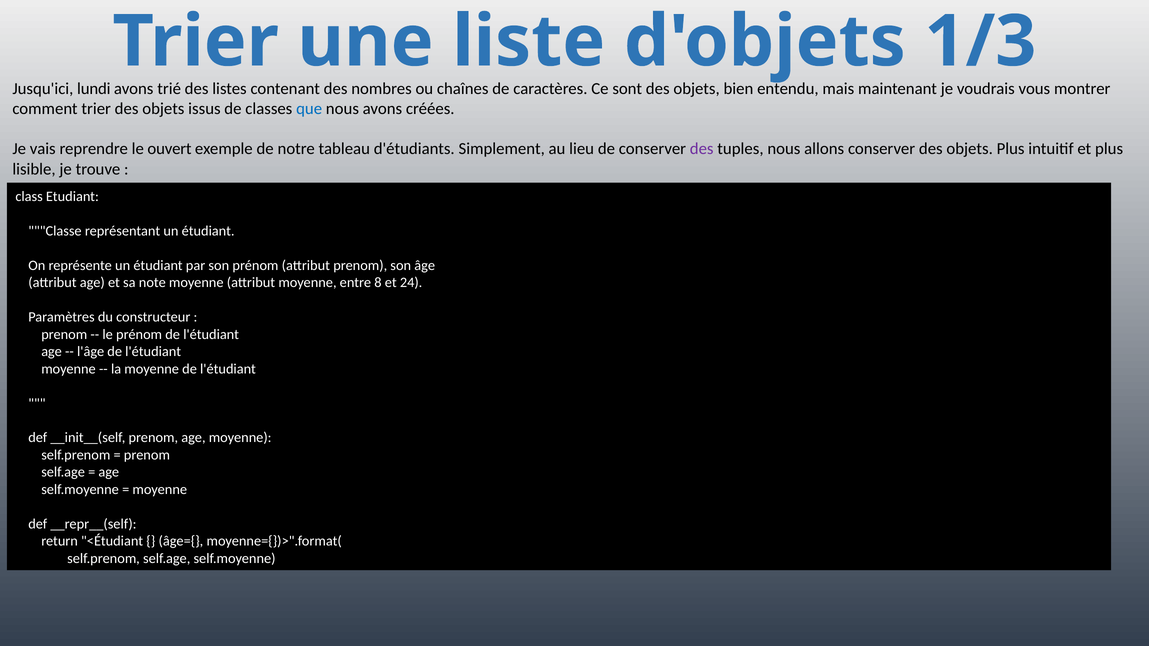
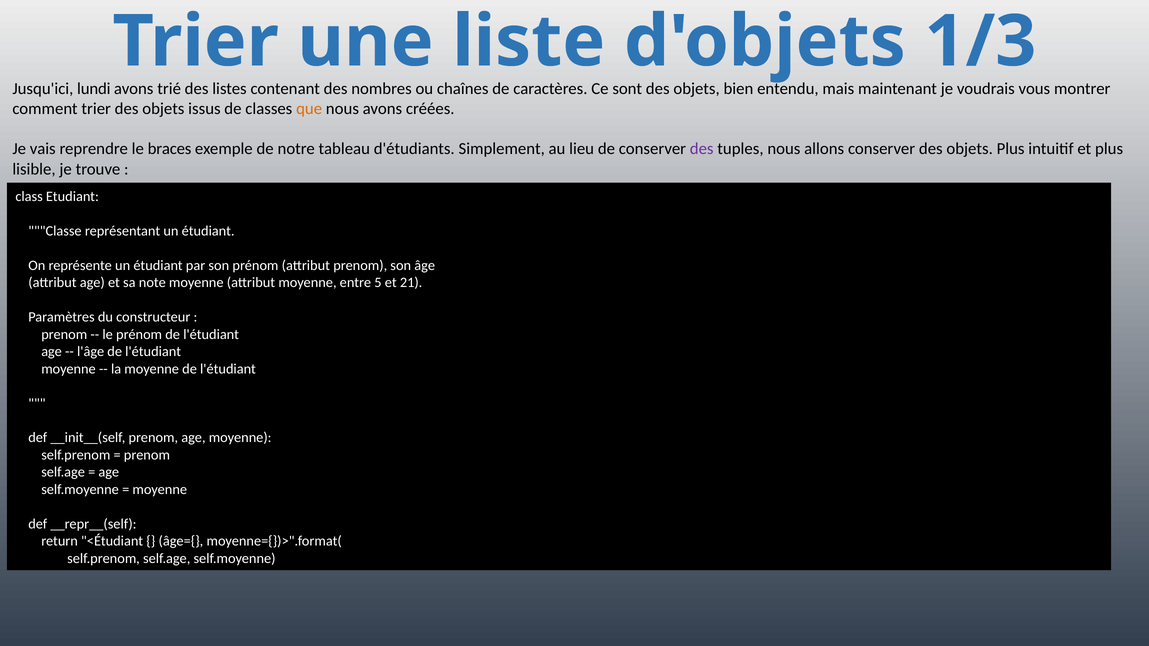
que colour: blue -> orange (309, 109)
ouvert: ouvert -> braces (170, 149)
8: 8 -> 5 (378, 283)
24: 24 -> 21 (411, 283)
